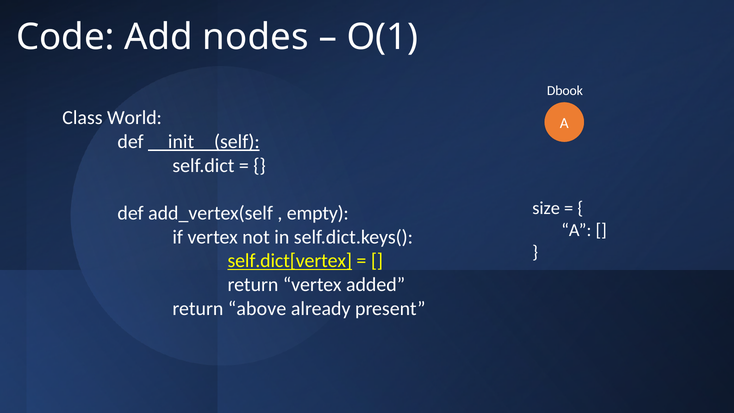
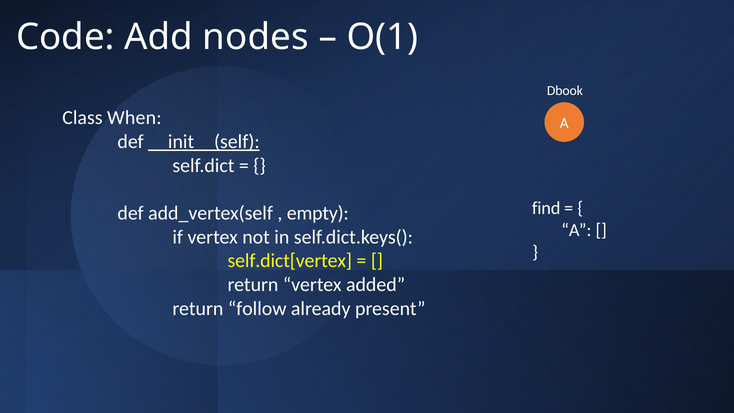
World: World -> When (134, 118)
size: size -> find (546, 208)
self.dict[vertex underline: present -> none (290, 261)
above: above -> follow (257, 309)
